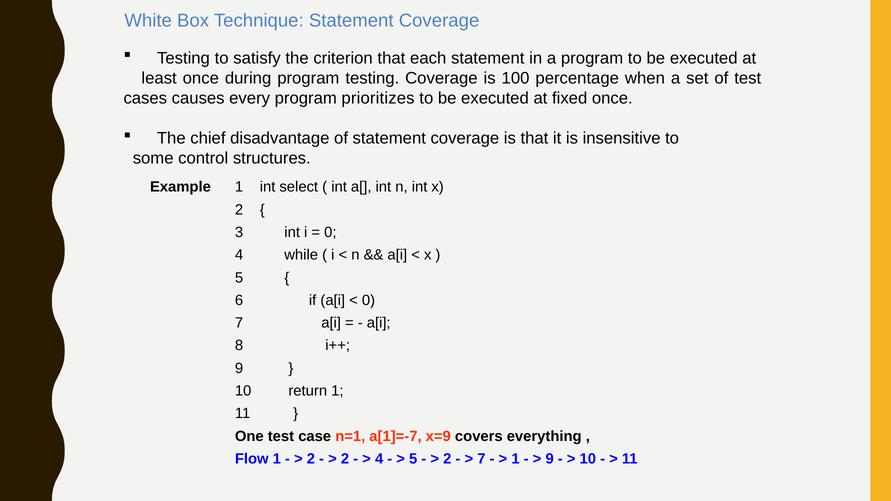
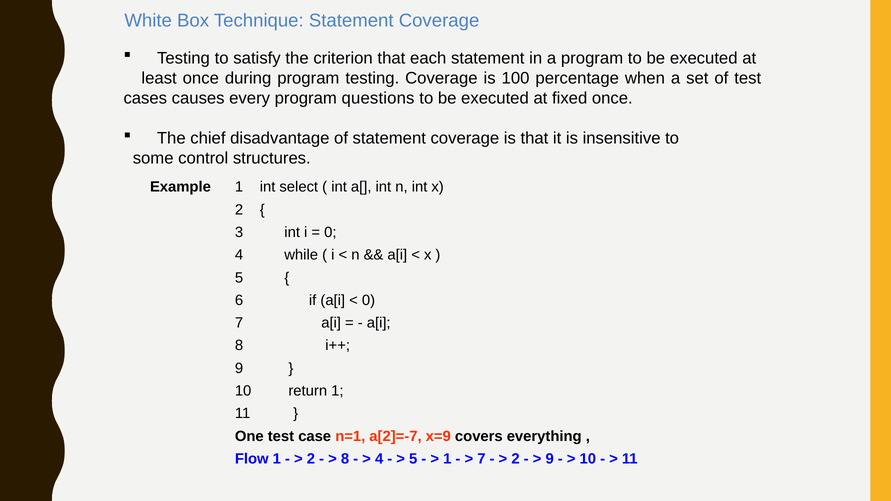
prioritizes: prioritizes -> questions (378, 98)
a[1]=-7: a[1]=-7 -> a[2]=-7 (395, 436)
2: 2 -> 8 (345, 459)
2: 2 -> 1 (447, 459)
1: 1 -> 2 (516, 459)
